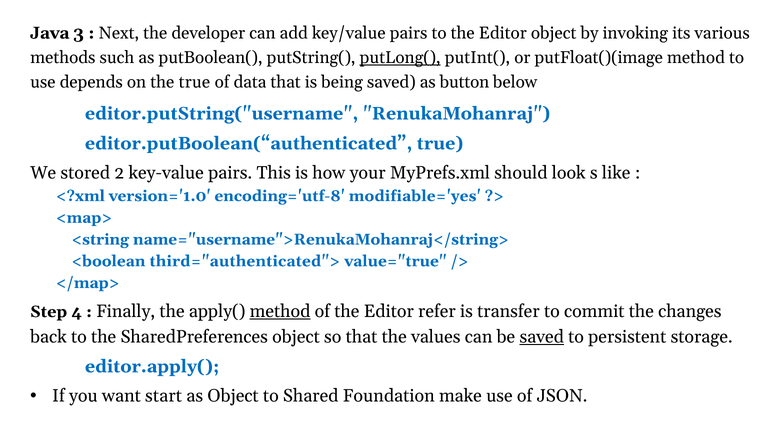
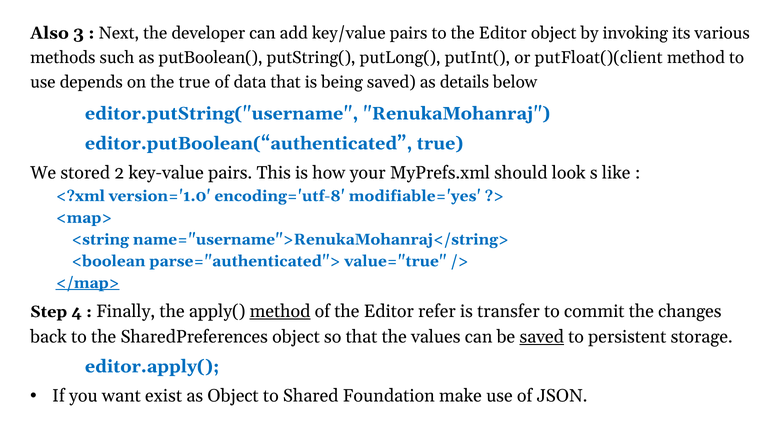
Java: Java -> Also (50, 33)
putLong( underline: present -> none (400, 58)
putFloat()(image: putFloat()(image -> putFloat()(client (599, 58)
button: button -> details (464, 82)
third="authenticated">: third="authenticated"> -> parse="authenticated"> (245, 261)
</map> underline: none -> present (88, 283)
start: start -> exist (164, 396)
